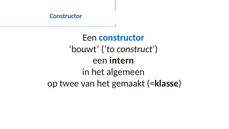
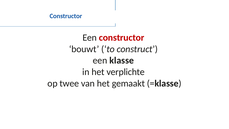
constructor colour: blue -> red (122, 37)
intern: intern -> klasse (122, 60)
algemeen: algemeen -> verplichte (126, 72)
